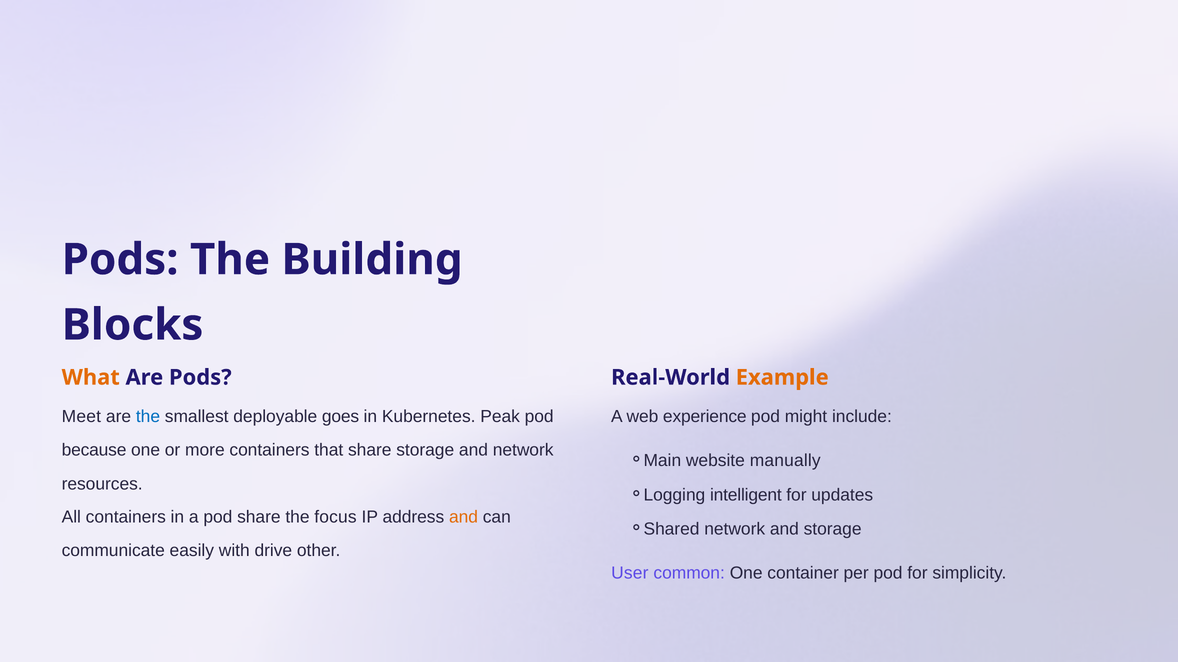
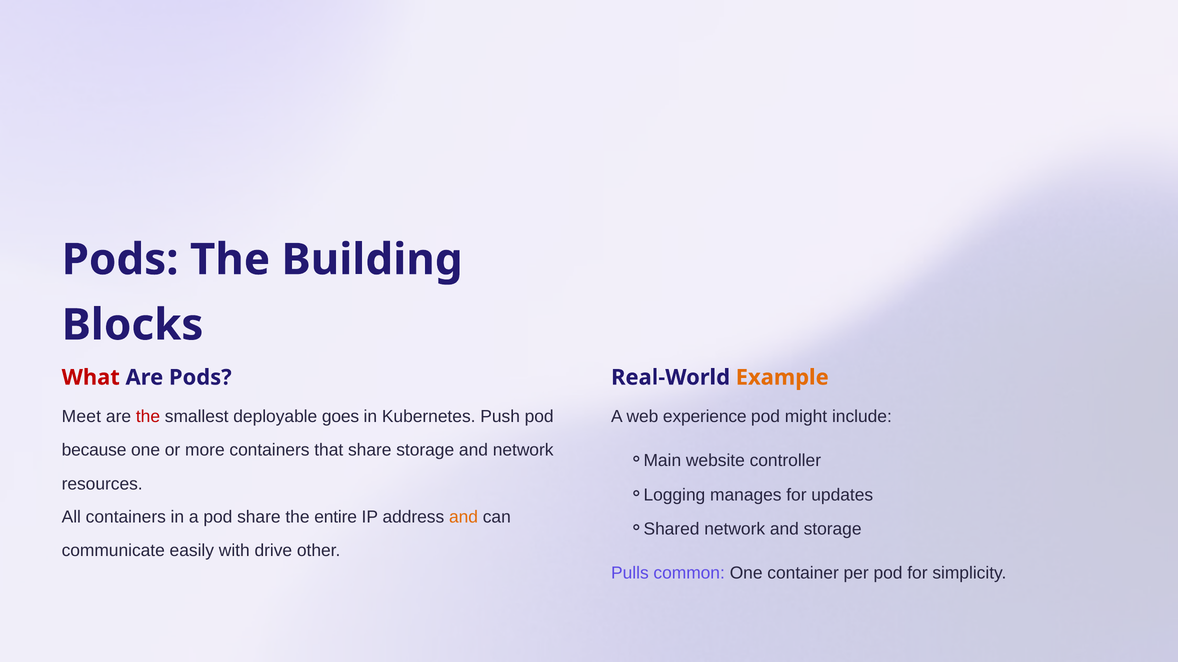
What colour: orange -> red (91, 378)
the colour: blue -> red (148, 417)
Peak: Peak -> Push (500, 417)
manually: manually -> controller (785, 461)
intelligent: intelligent -> manages (746, 495)
focus: focus -> entire (336, 517)
User: User -> Pulls (630, 574)
